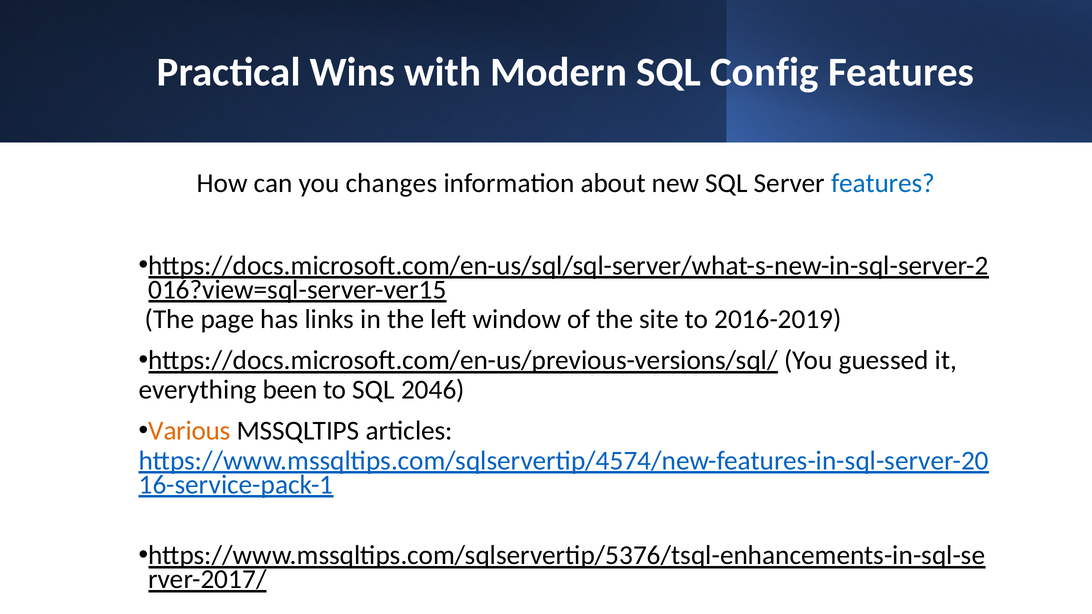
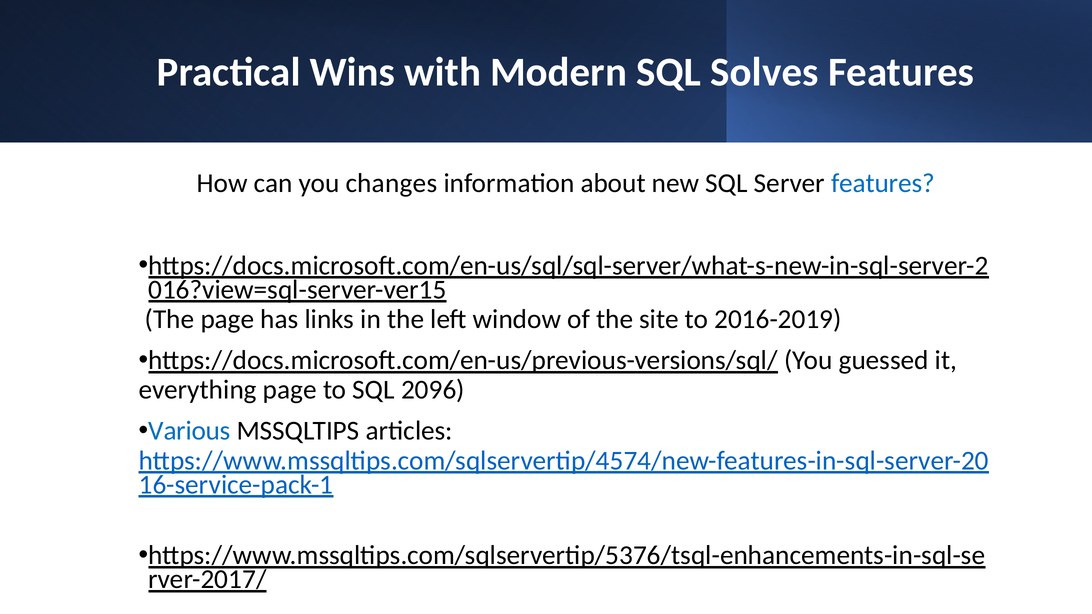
Config: Config -> Solves (764, 72)
everything been: been -> page (290, 390)
2046: 2046 -> 2096 (433, 390)
Various colour: orange -> blue (189, 431)
